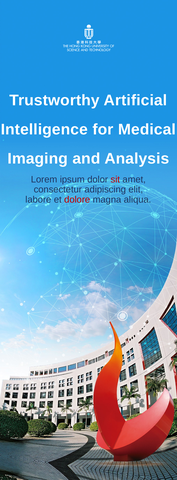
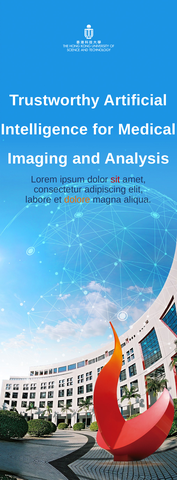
dolore colour: red -> orange (77, 200)
